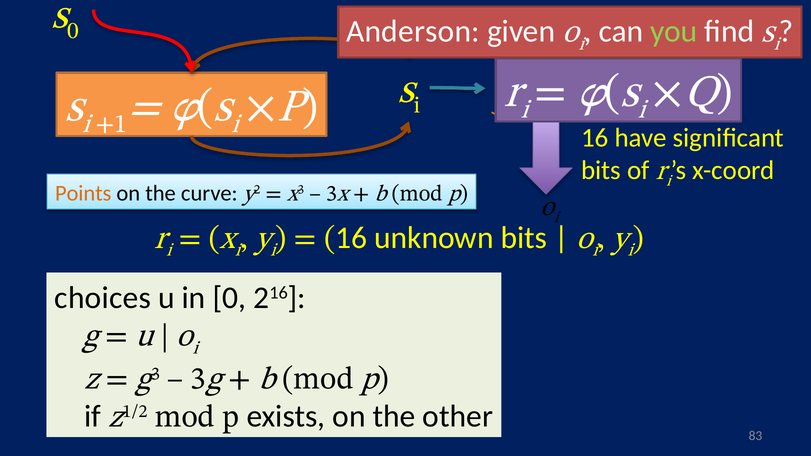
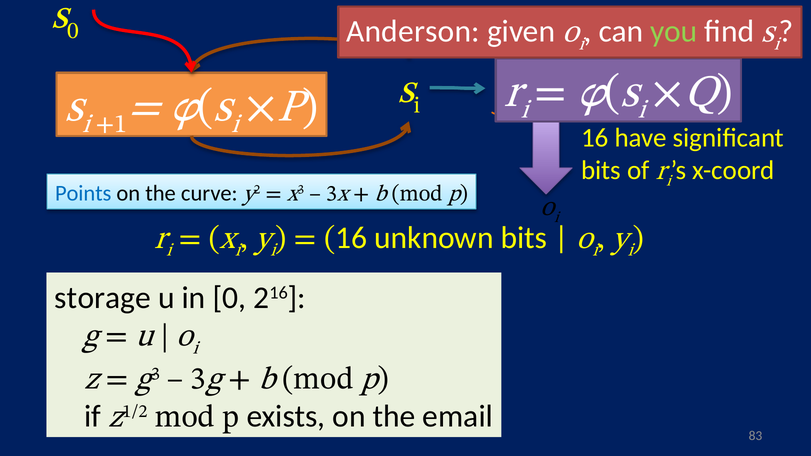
Points colour: orange -> blue (83, 193)
choices: choices -> storage (103, 298)
other: other -> email (458, 417)
